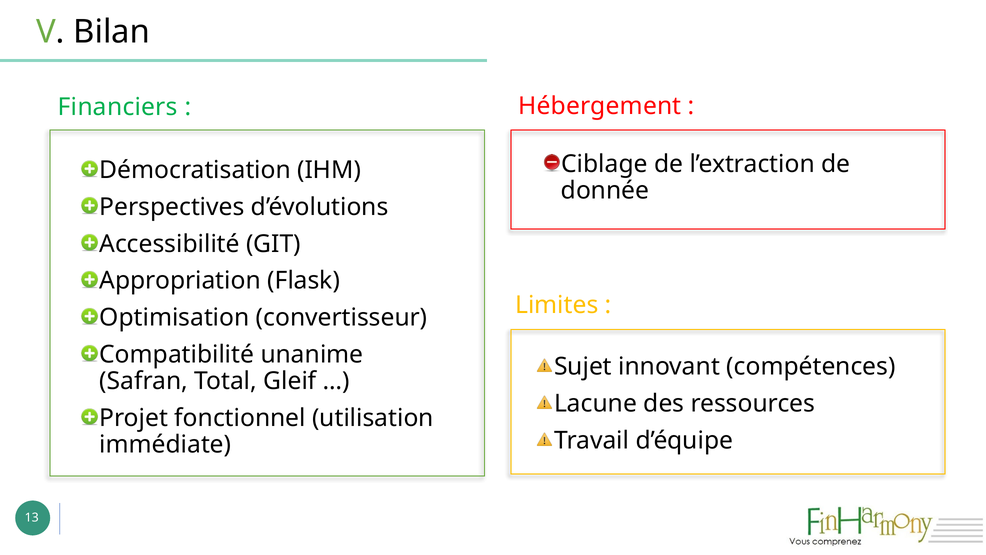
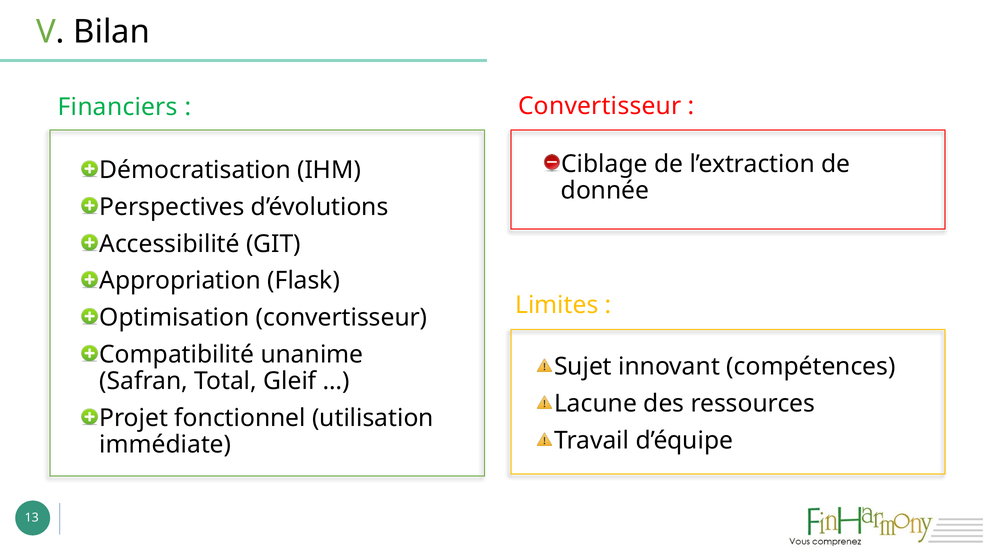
Hébergement: Hébergement -> Convertisseur (600, 106)
